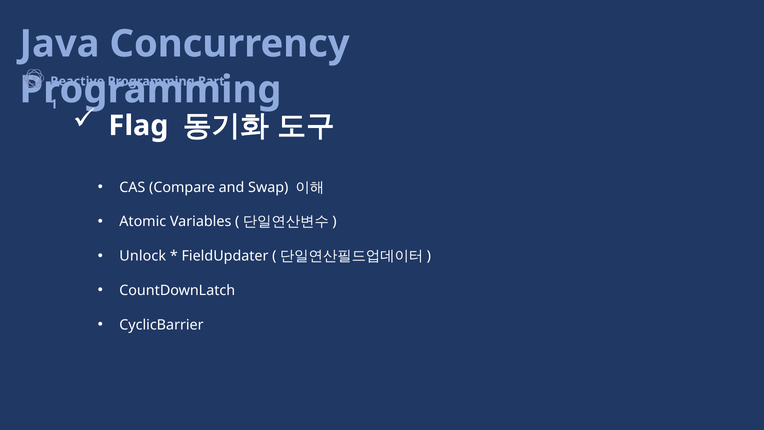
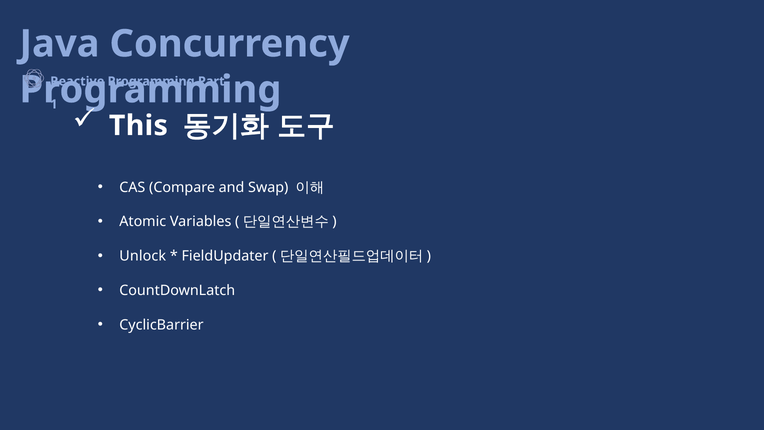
Flag: Flag -> This (138, 126)
